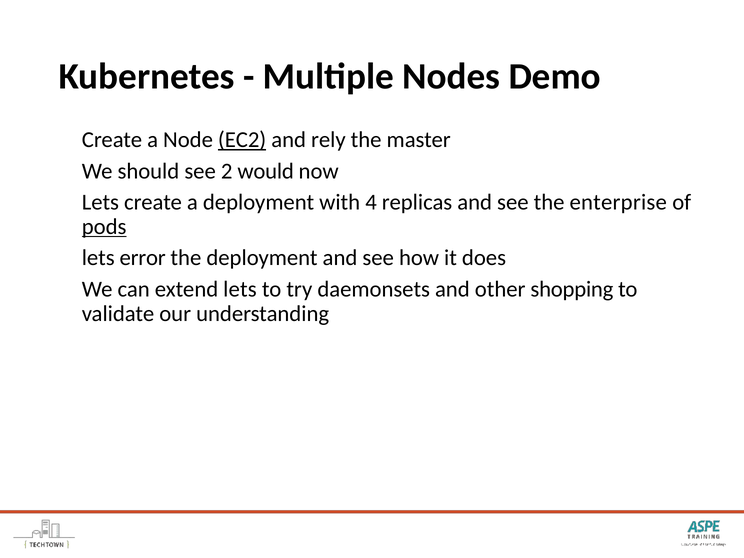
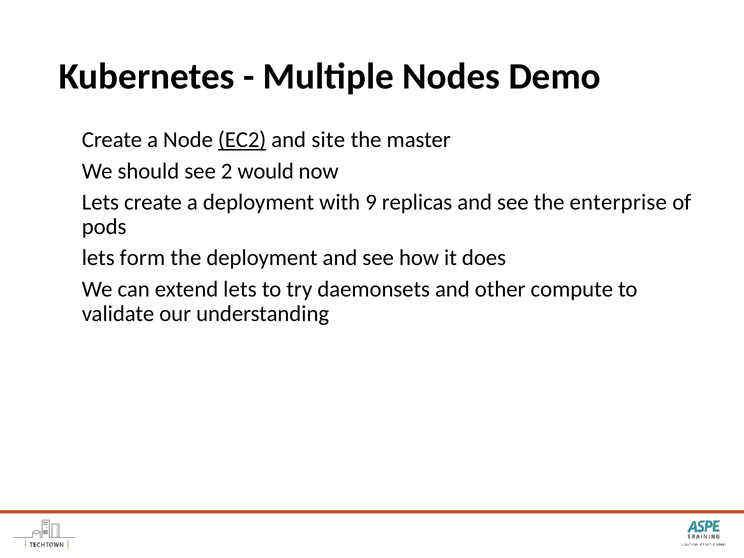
rely: rely -> site (328, 140)
4: 4 -> 9 (371, 202)
pods underline: present -> none (104, 227)
error: error -> form (142, 258)
shopping: shopping -> compute (572, 289)
